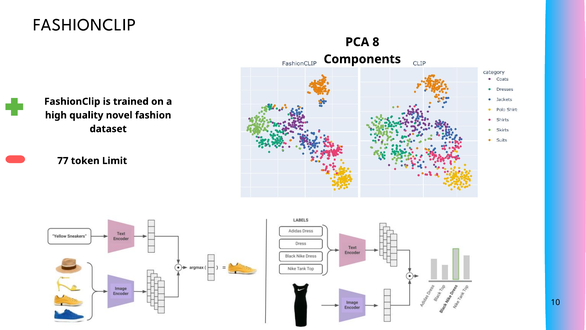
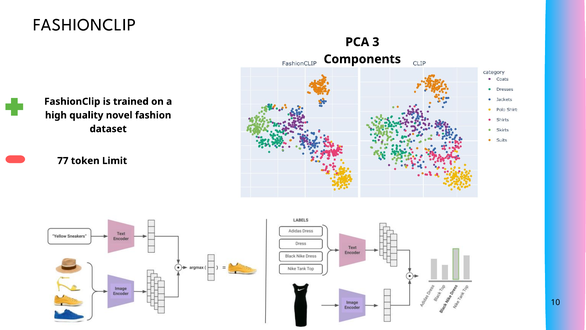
8: 8 -> 3 (376, 42)
